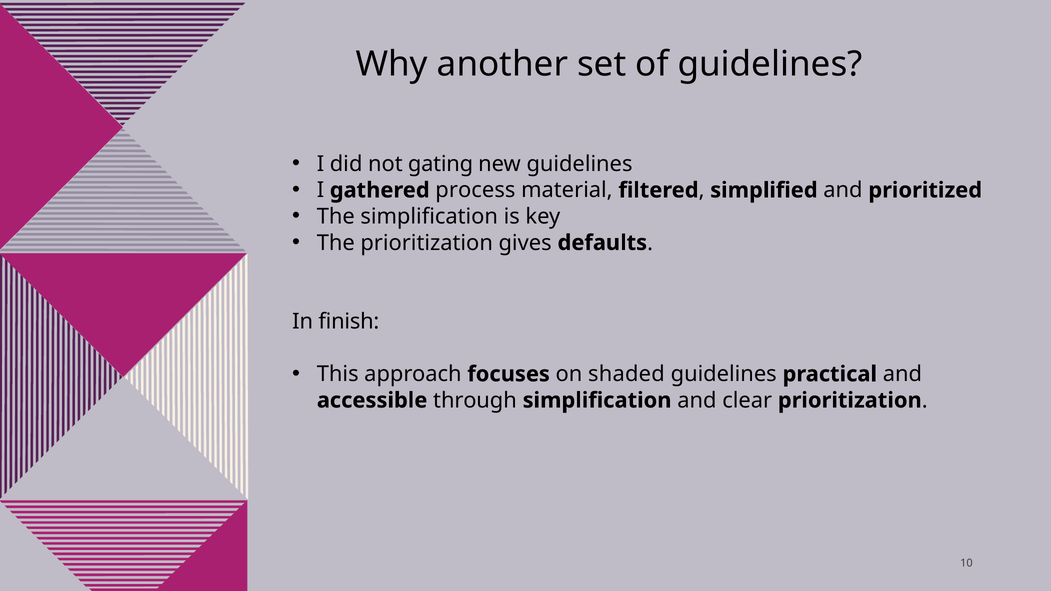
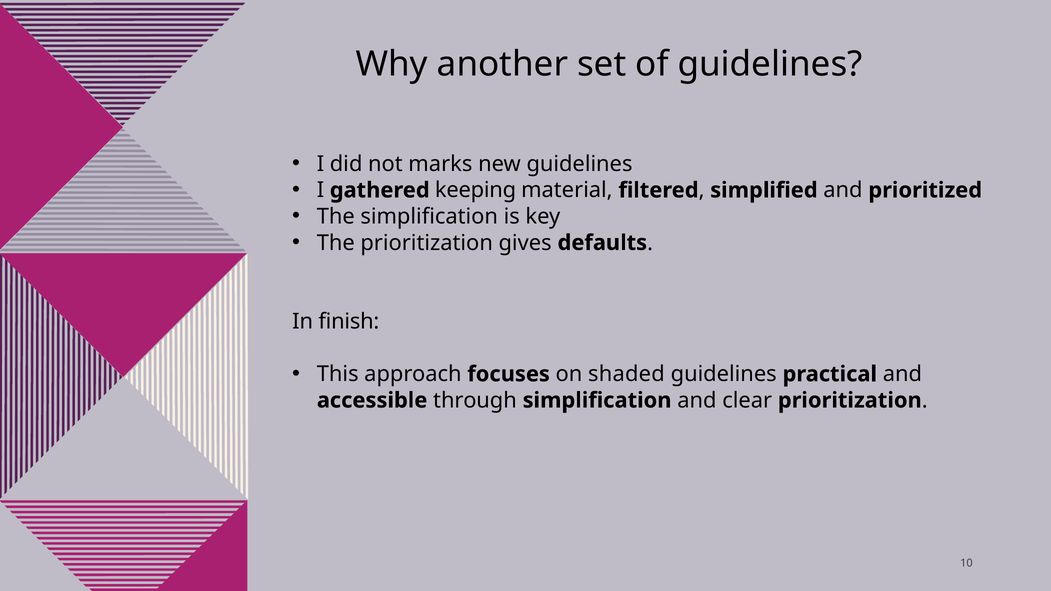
gating: gating -> marks (440, 164)
process: process -> keeping (476, 190)
